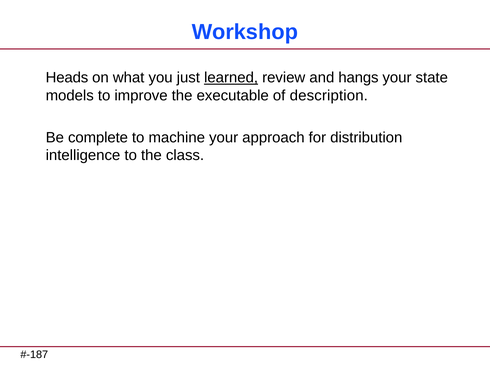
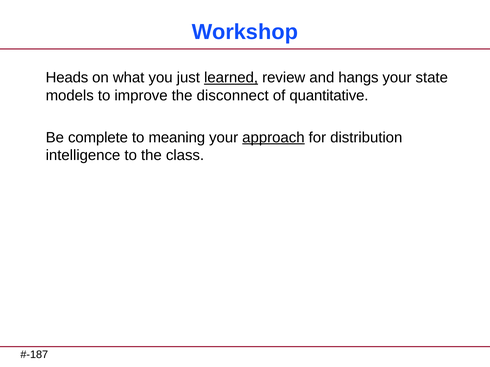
executable: executable -> disconnect (233, 96)
description: description -> quantitative (329, 96)
machine: machine -> meaning (177, 138)
approach underline: none -> present (273, 138)
